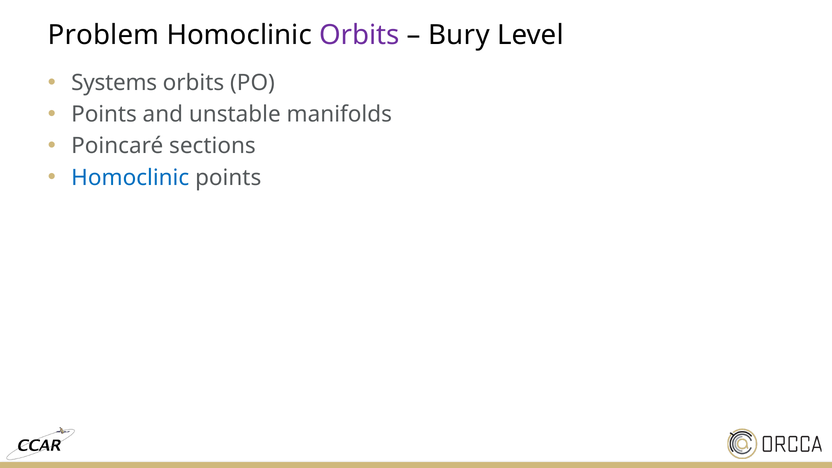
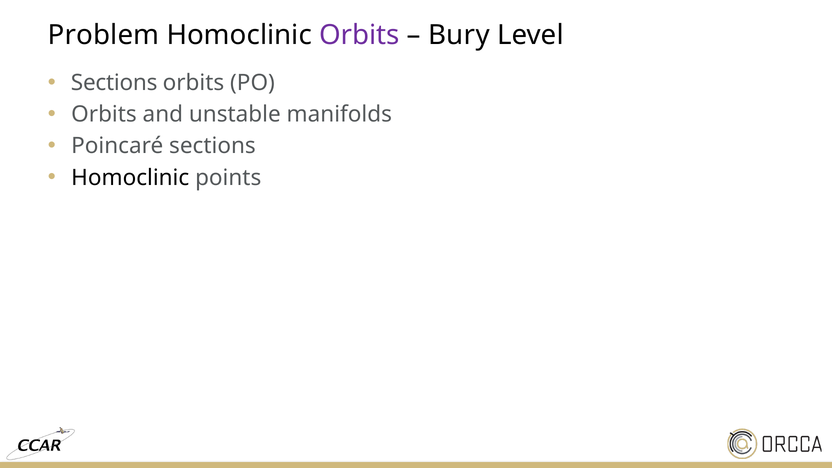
Systems: Systems -> Sections (114, 83)
Points: Points -> Orbits (104, 115)
Homoclinic colour: blue -> black (130, 178)
